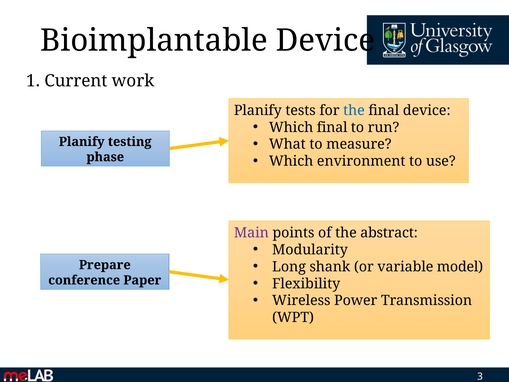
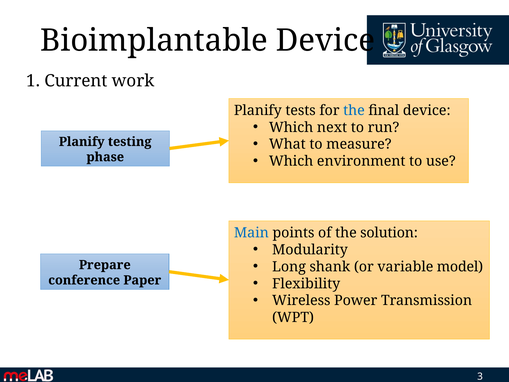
Which final: final -> next (332, 127)
Main colour: purple -> blue (251, 233)
abstract: abstract -> solution (389, 233)
